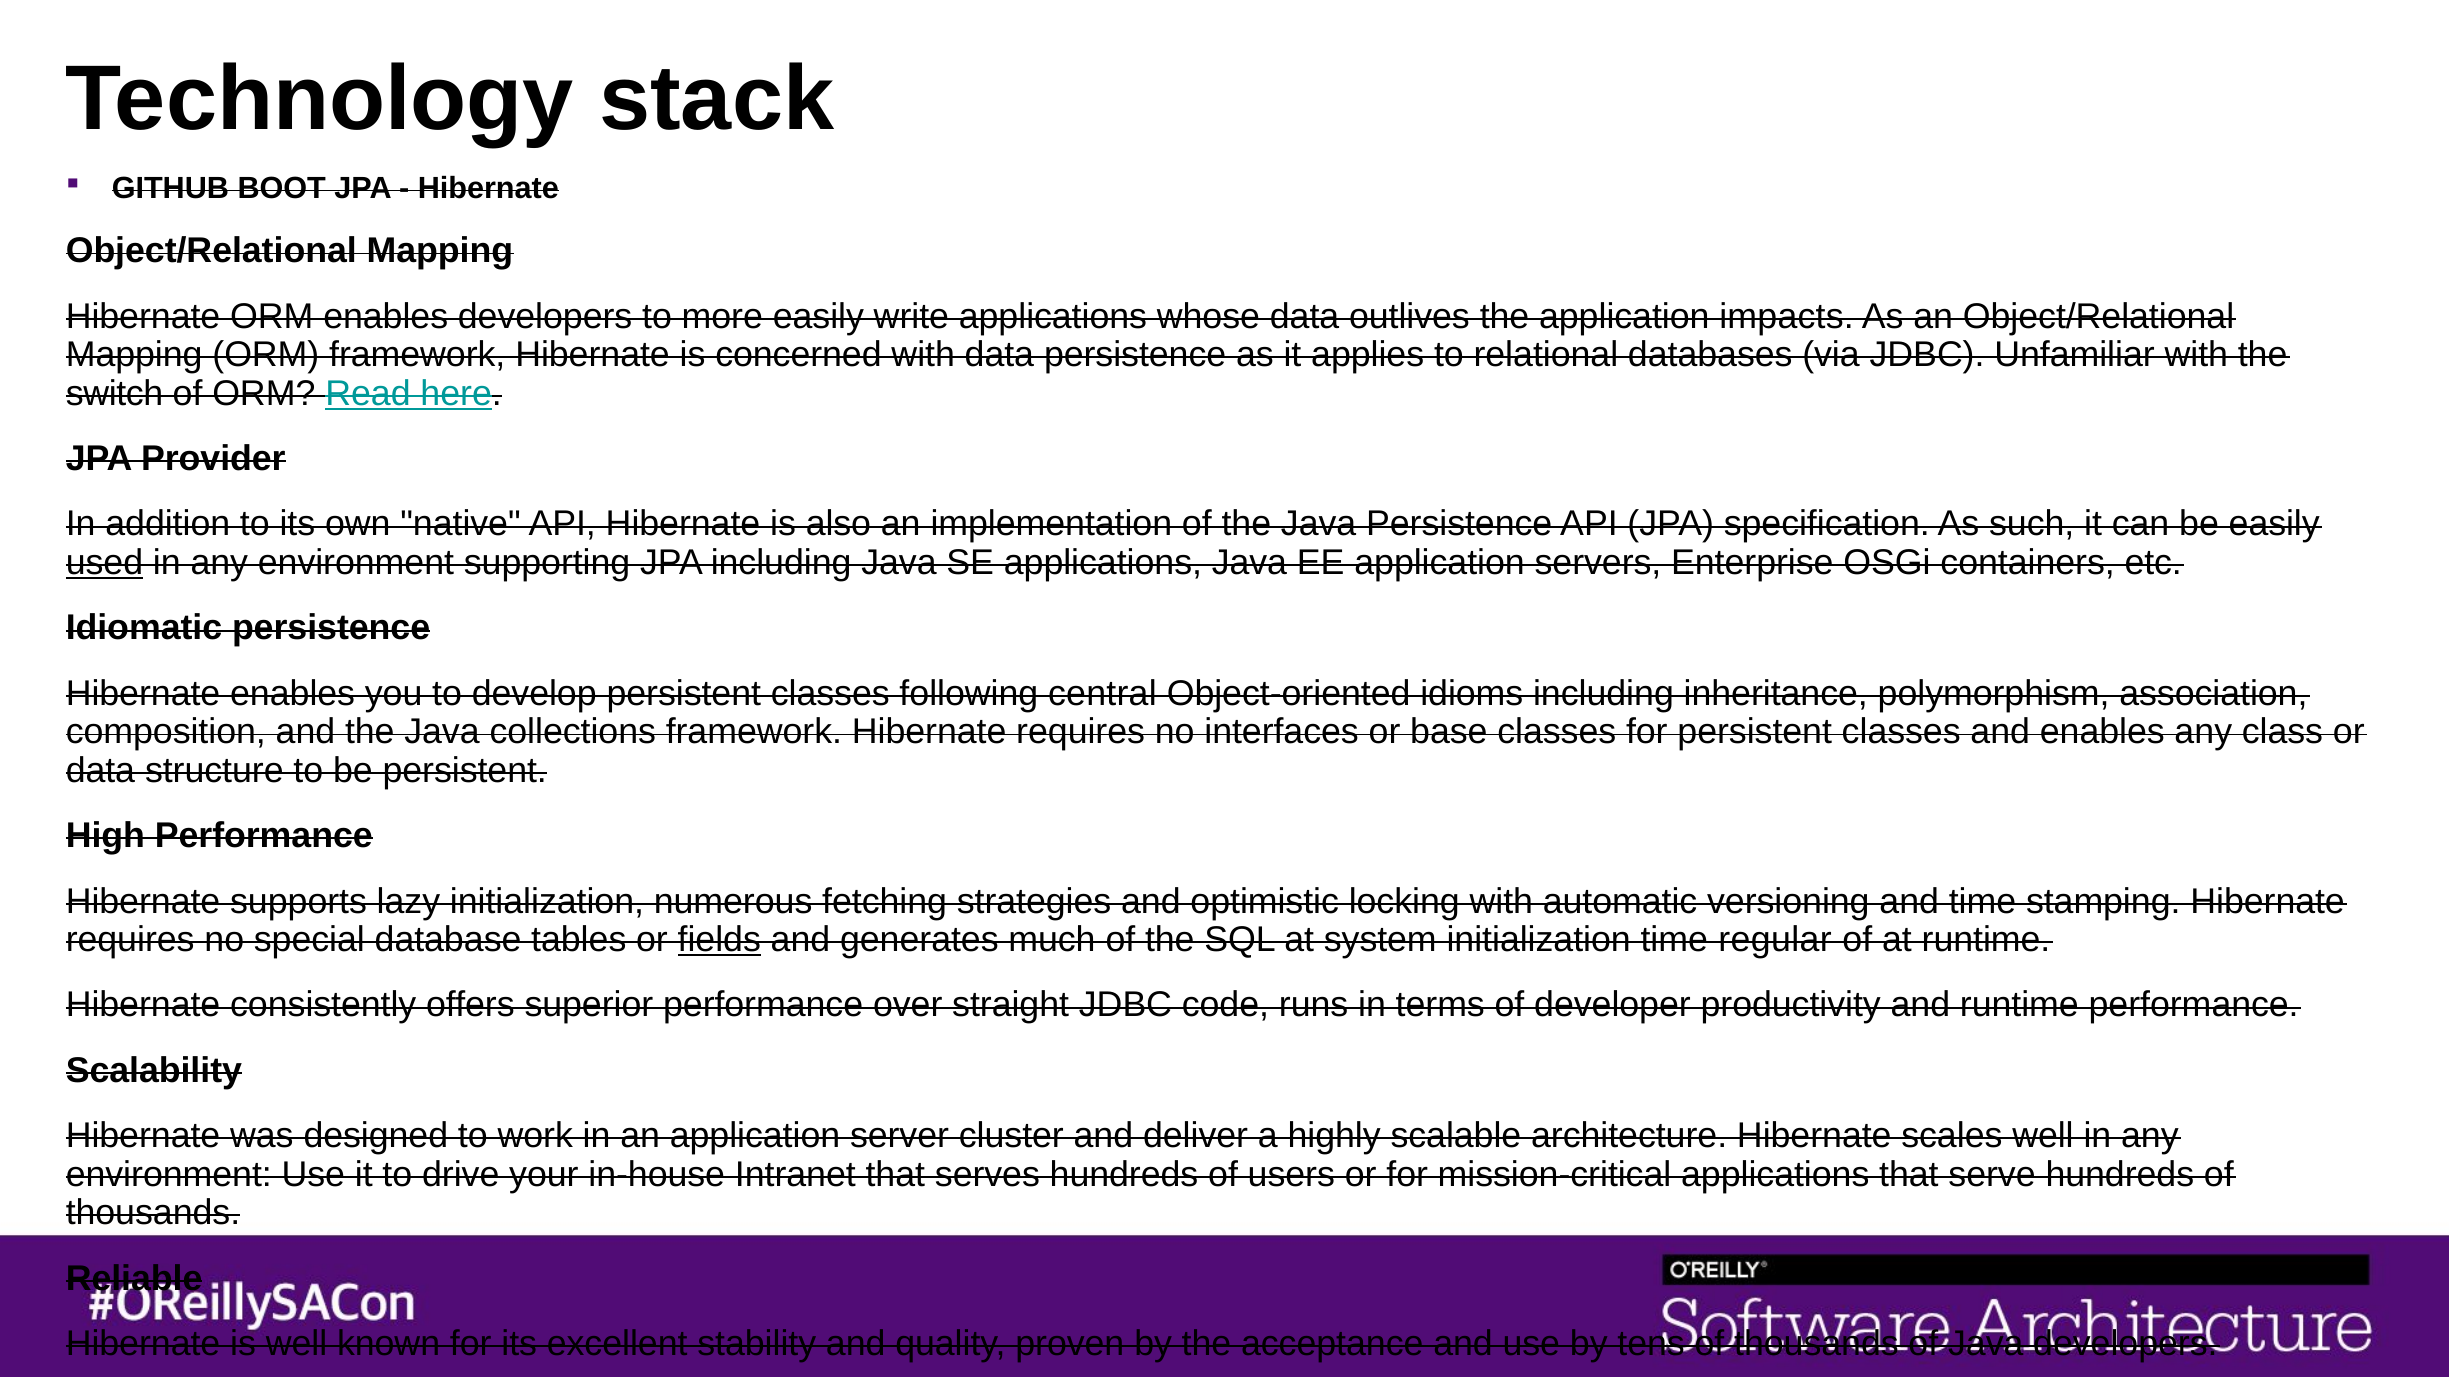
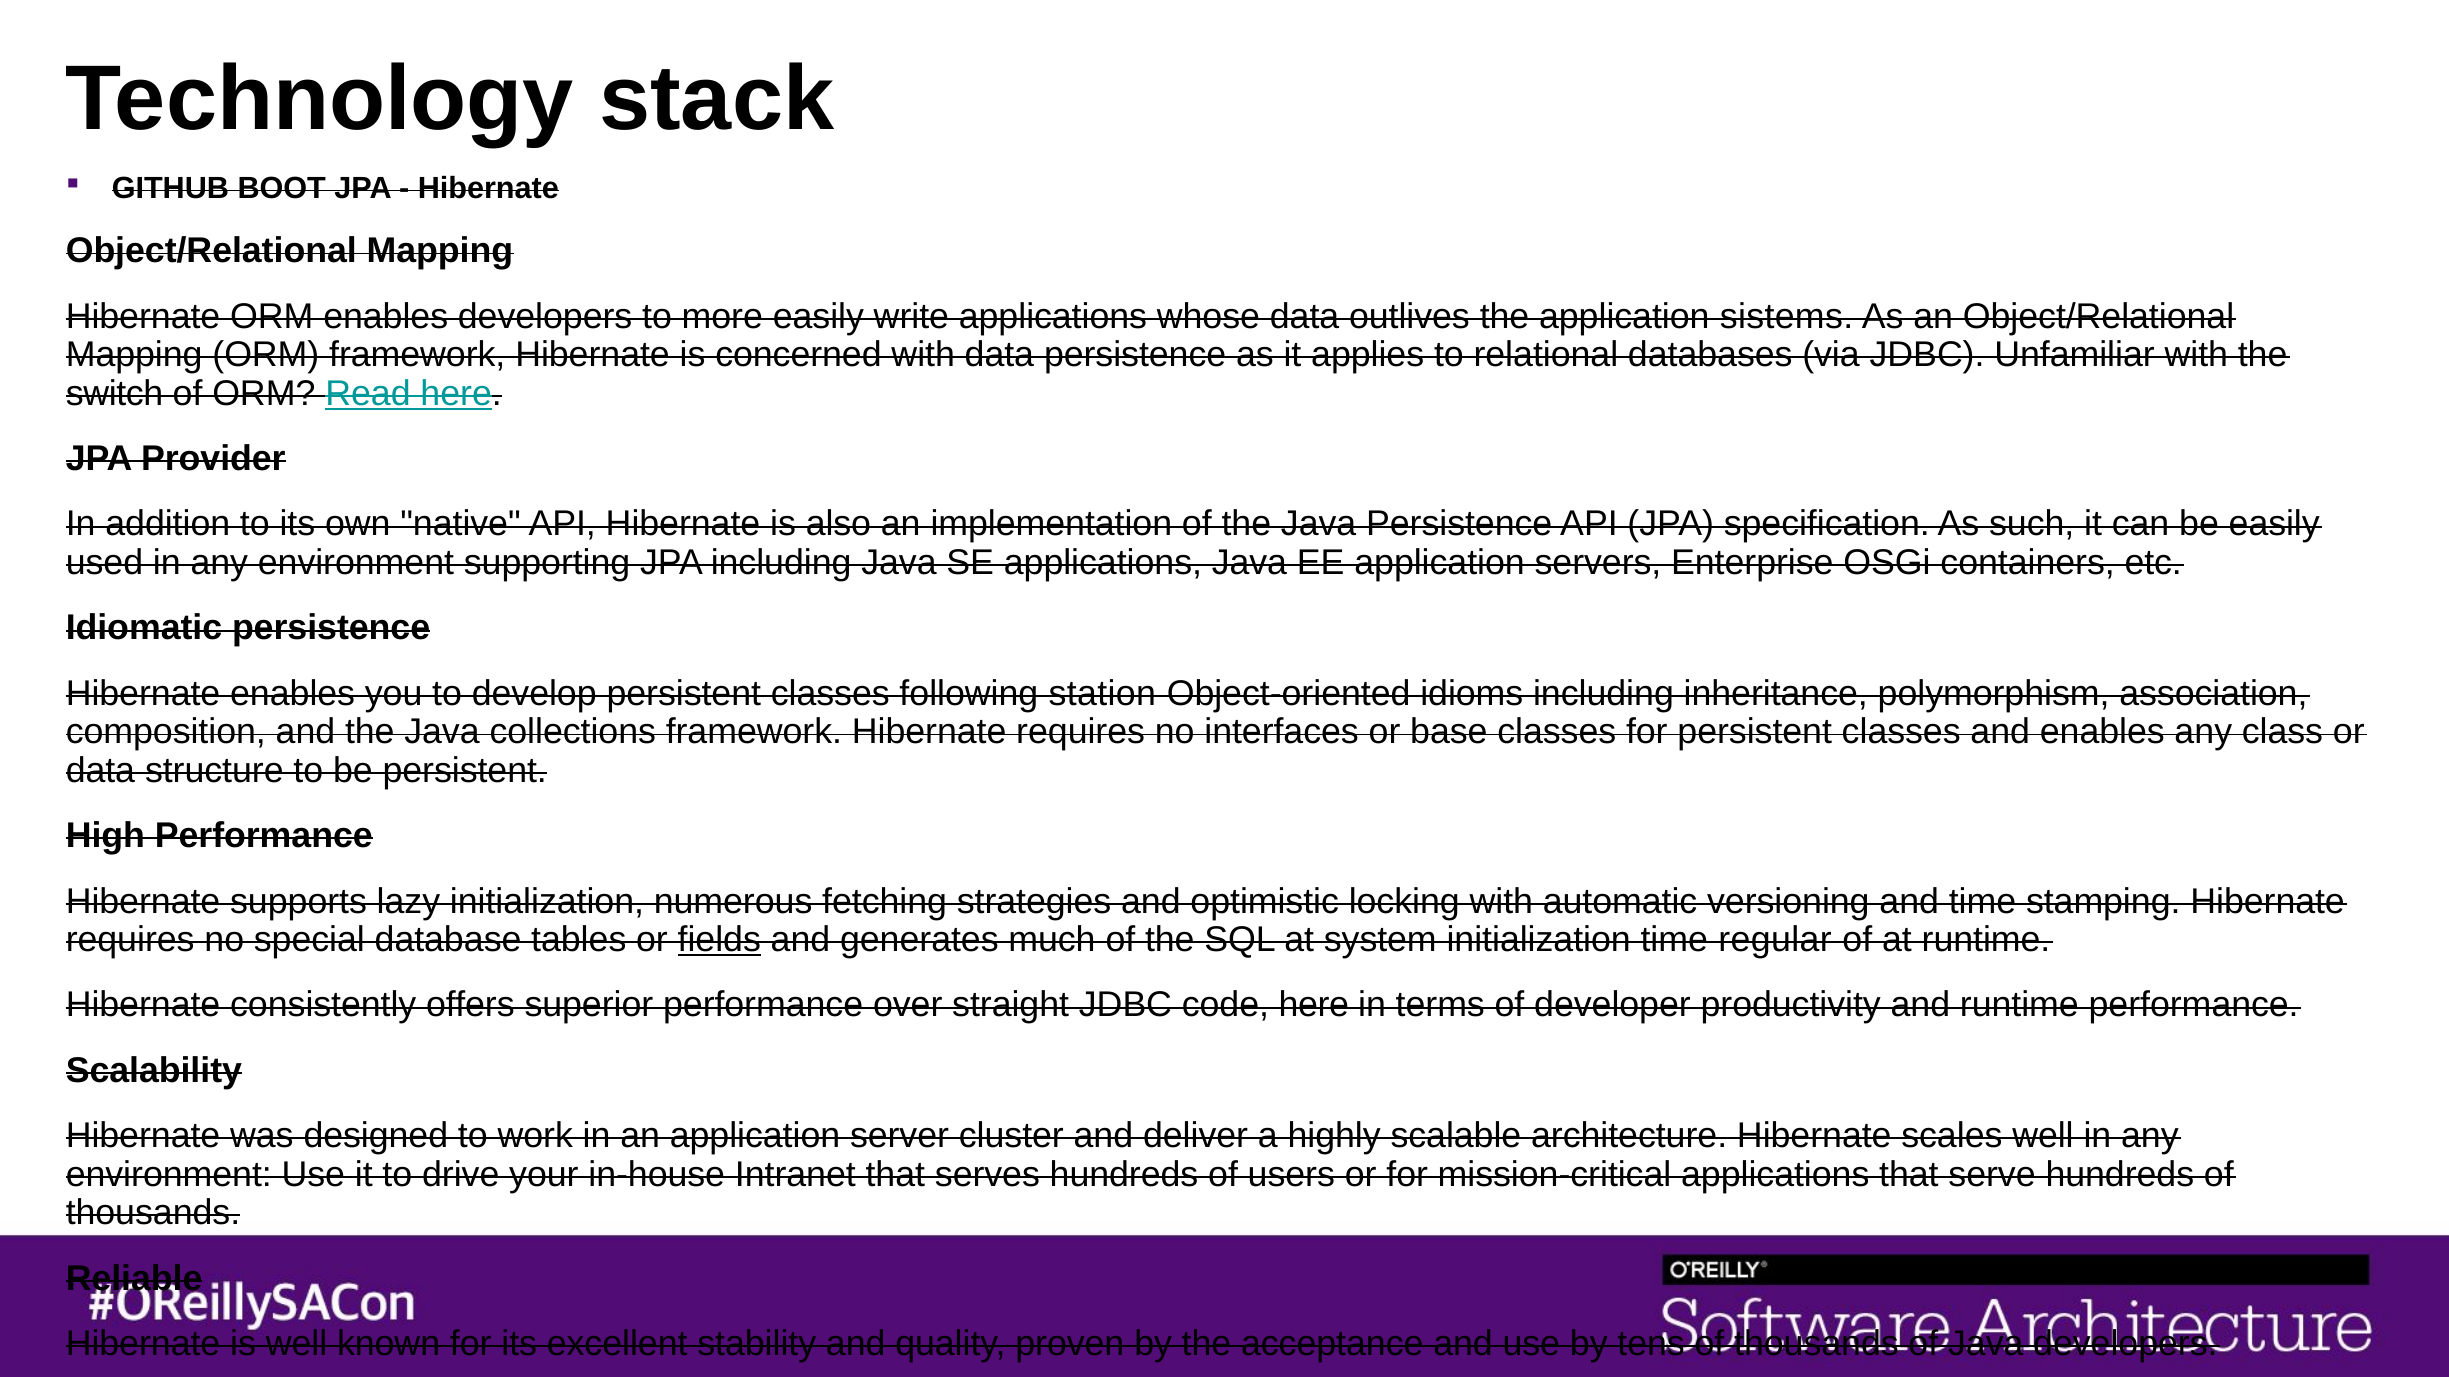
impacts: impacts -> sistems (1787, 317)
used underline: present -> none (104, 563)
central: central -> station (1102, 694)
code runs: runs -> here (1314, 1006)
